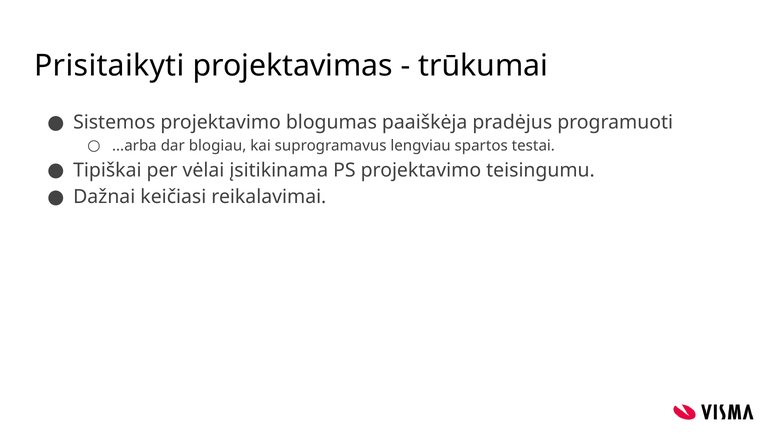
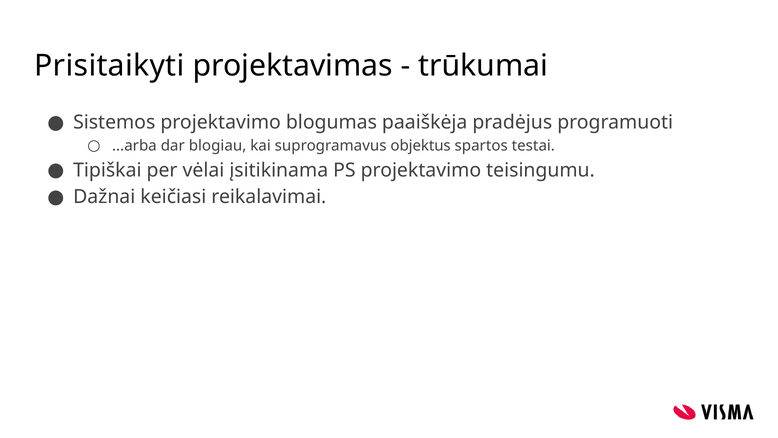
lengviau: lengviau -> objektus (421, 145)
